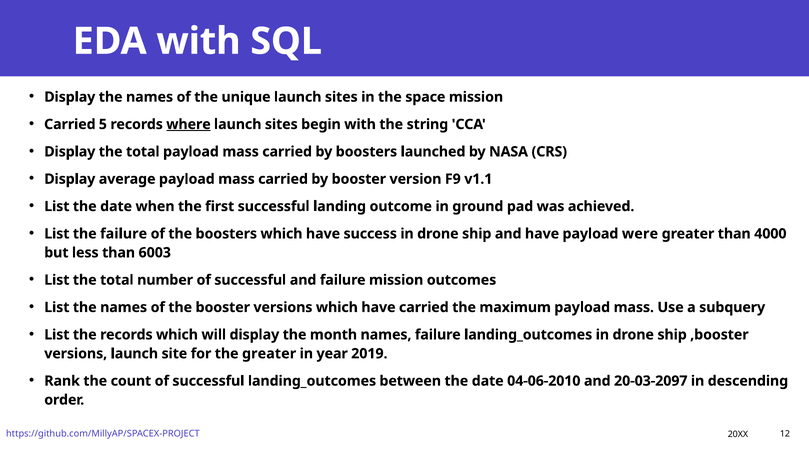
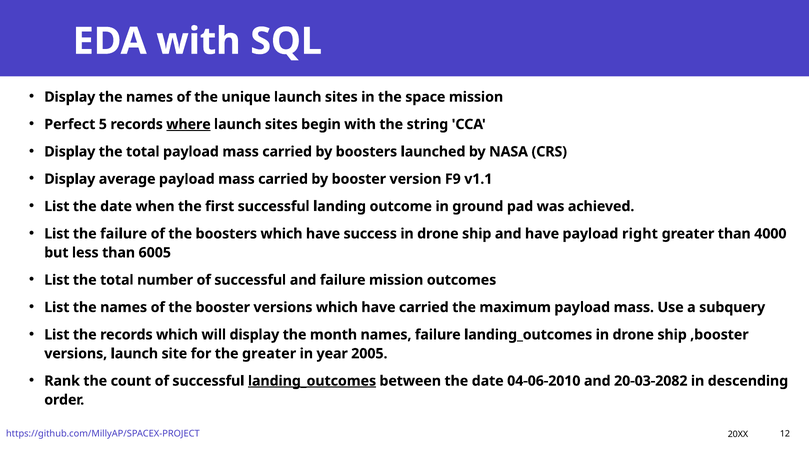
Carried: Carried -> Perfect (70, 124)
were: were -> right (640, 234)
6003: 6003 -> 6005 (155, 253)
2019: 2019 -> 2005 (369, 354)
landing_outcomes underline: none -> present (312, 381)
20-03-2097: 20-03-2097 -> 20-03-2082 (651, 381)
